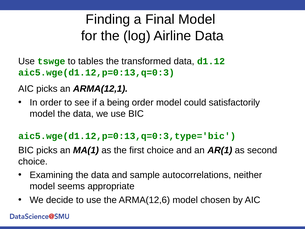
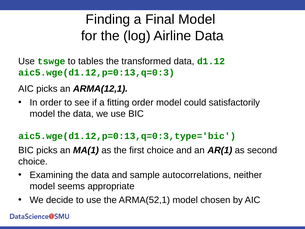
being: being -> fitting (118, 102)
ARMA(12,6: ARMA(12,6 -> ARMA(52,1 (144, 200)
